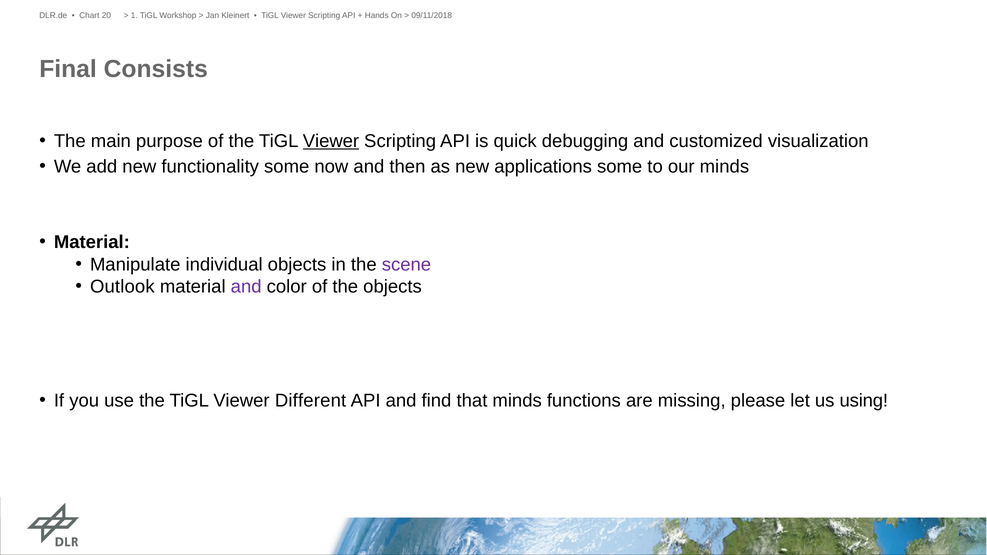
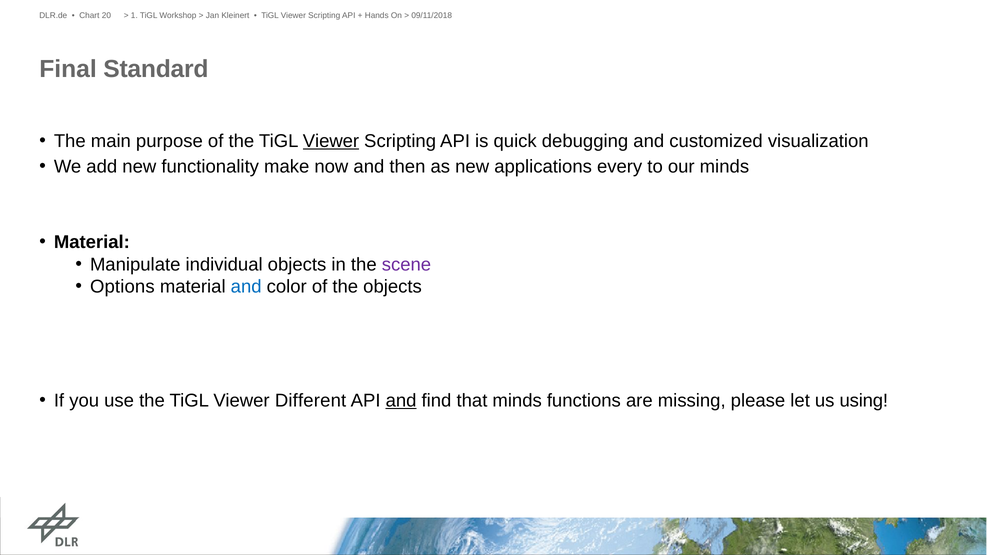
Consists: Consists -> Standard (156, 69)
functionality some: some -> make (287, 166)
applications some: some -> every (620, 166)
Outlook: Outlook -> Options (122, 287)
and colour: purple -> blue (246, 287)
and underline: none -> present (401, 401)
